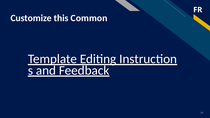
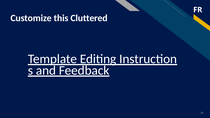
Common: Common -> Cluttered (89, 18)
